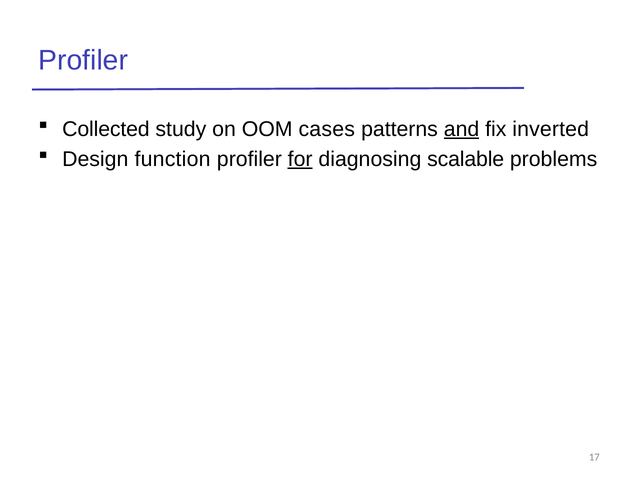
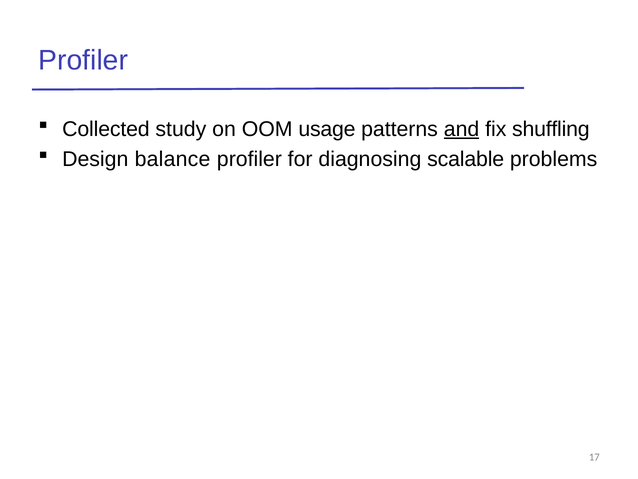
cases: cases -> usage (327, 129)
inverted: inverted -> shuffling (551, 129)
function: function -> balance (173, 159)
for underline: present -> none (300, 159)
